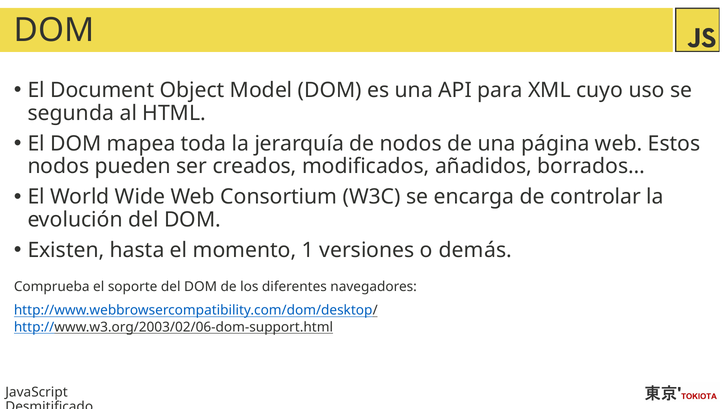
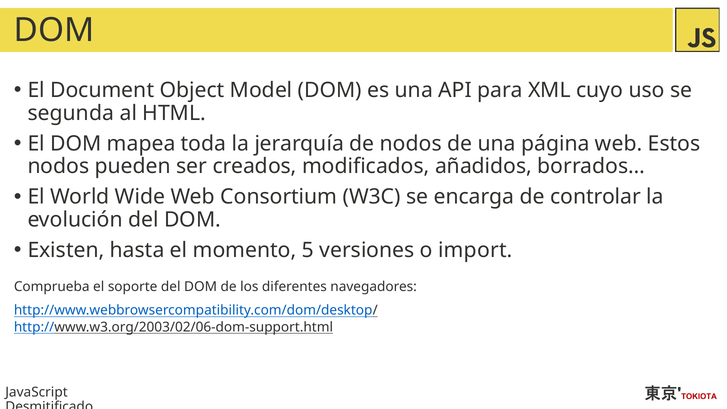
1: 1 -> 5 (308, 250)
demás: demás -> import (475, 250)
